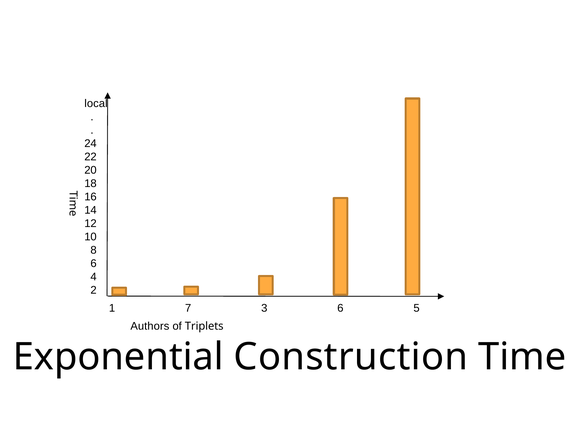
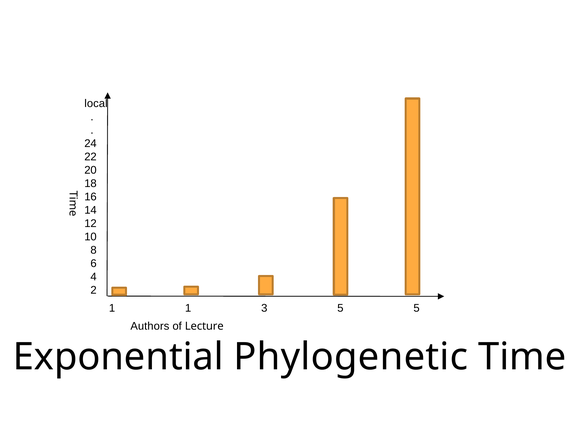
1 7: 7 -> 1 (188, 308)
3 6: 6 -> 5 (340, 308)
Triplets: Triplets -> Lecture (204, 326)
Construction: Construction -> Phylogenetic (351, 356)
